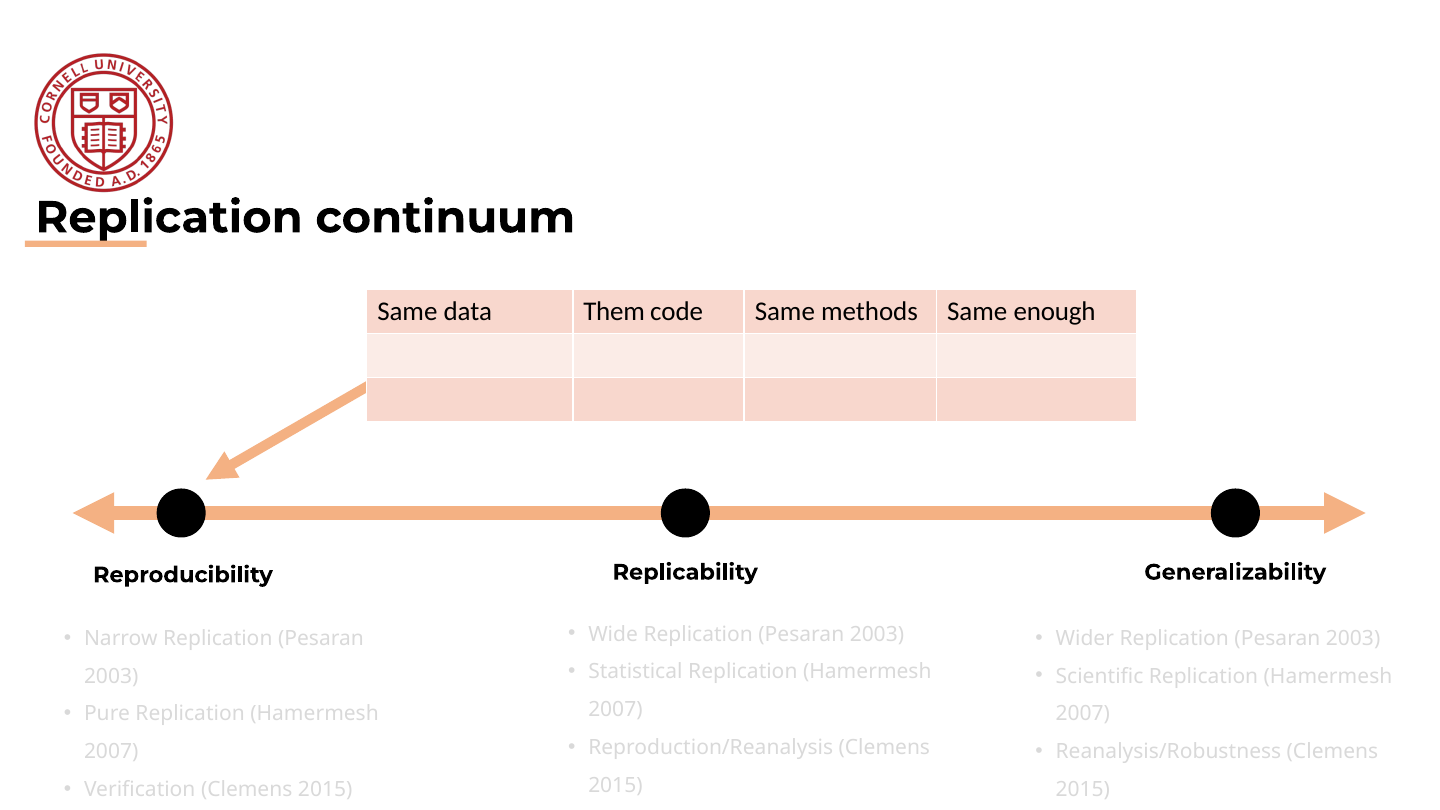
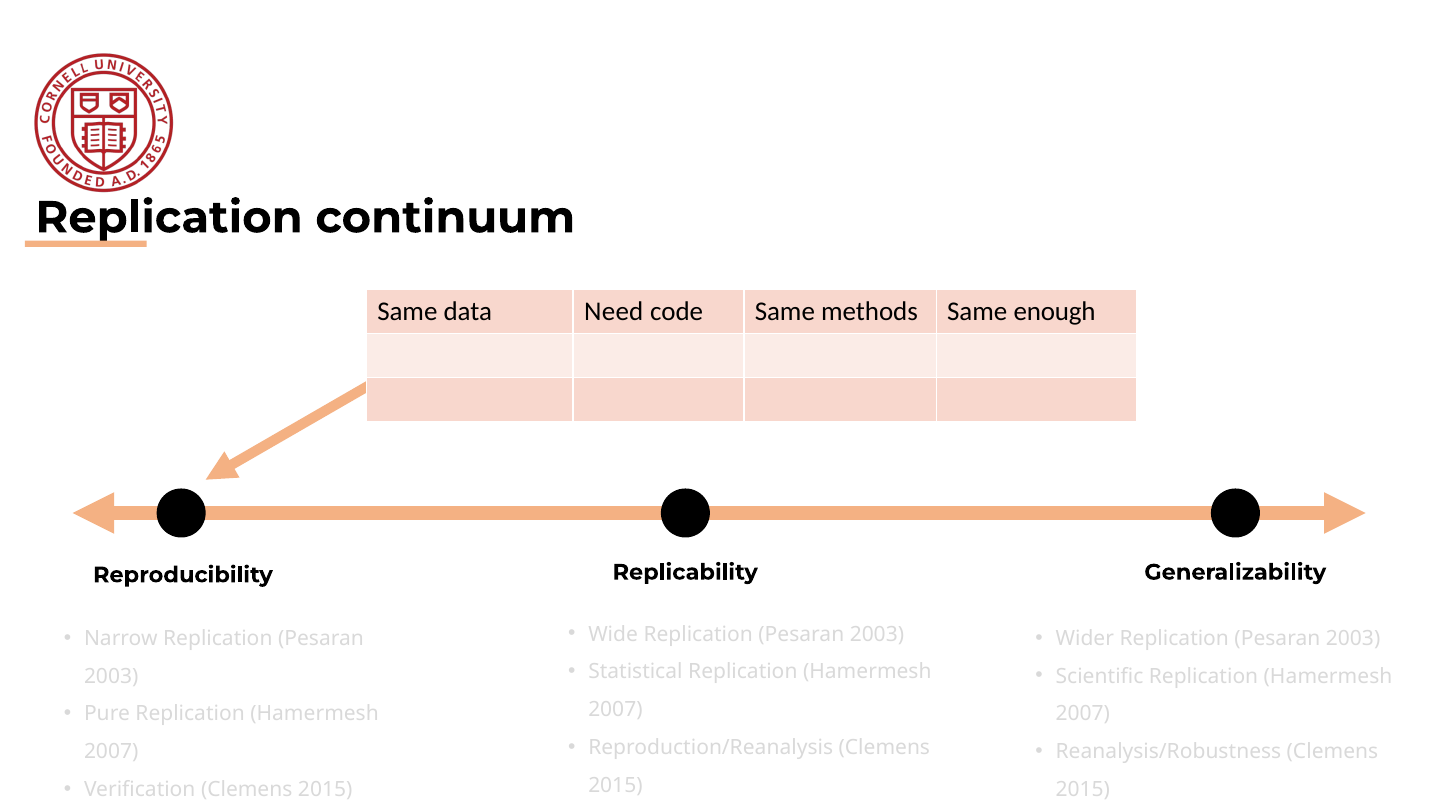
Them: Them -> Need (614, 312)
